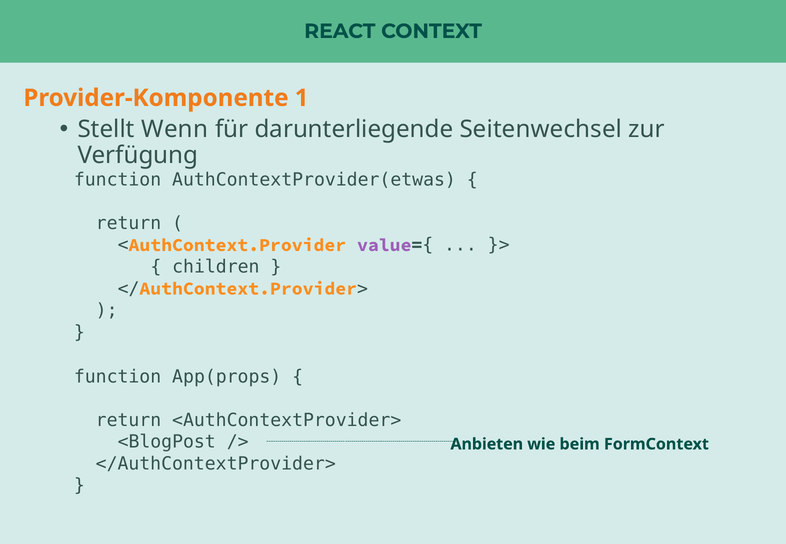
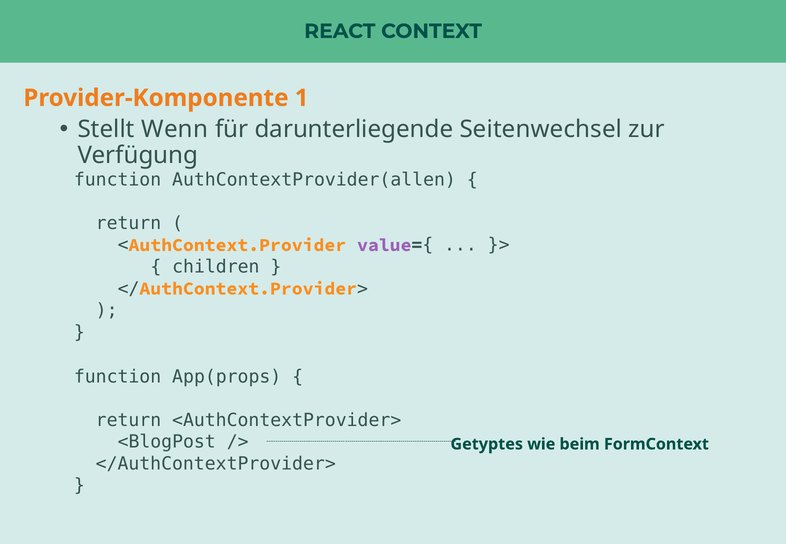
AuthContextProvider(etwas: AuthContextProvider(etwas -> AuthContextProvider(allen (314, 180)
Anbieten: Anbieten -> Getyptes (487, 444)
